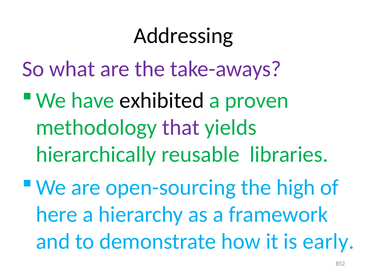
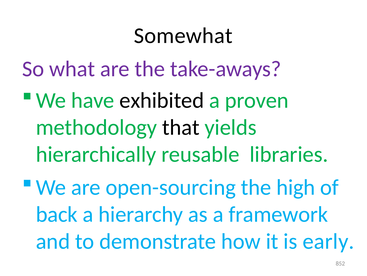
Addressing: Addressing -> Somewhat (183, 36)
that colour: purple -> black (181, 127)
here: here -> back (57, 214)
